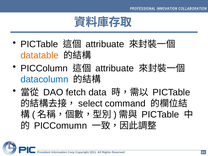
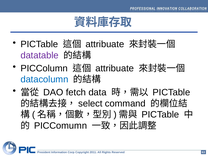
datatable colour: orange -> purple (40, 55)
